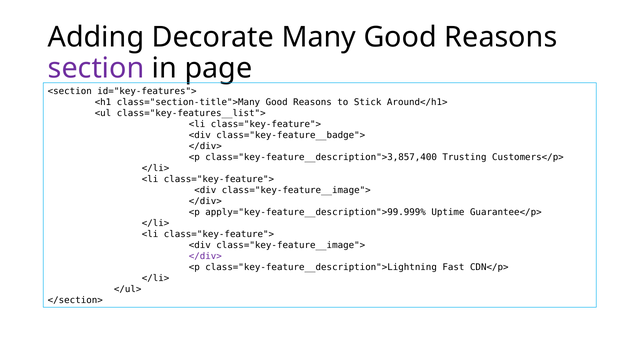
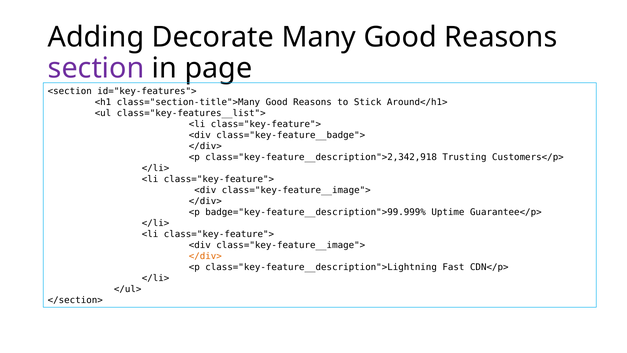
class="key-feature__description">3,857,400: class="key-feature__description">3,857,400 -> class="key-feature__description">2,342,918 (321, 157)
apply="key-feature__description">99.999%: apply="key-feature__description">99.999% -> badge="key-feature__description">99.999% (316, 212)
</div> colour: purple -> orange (205, 256)
